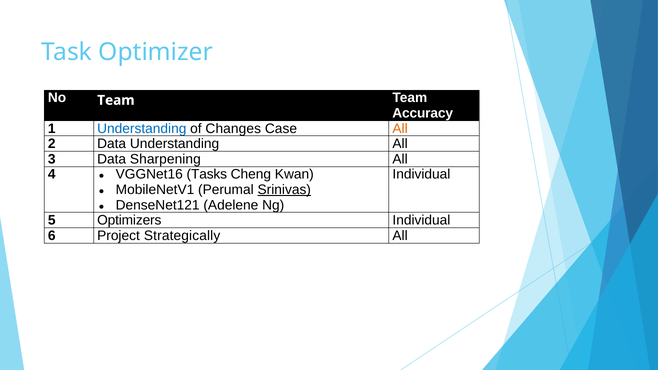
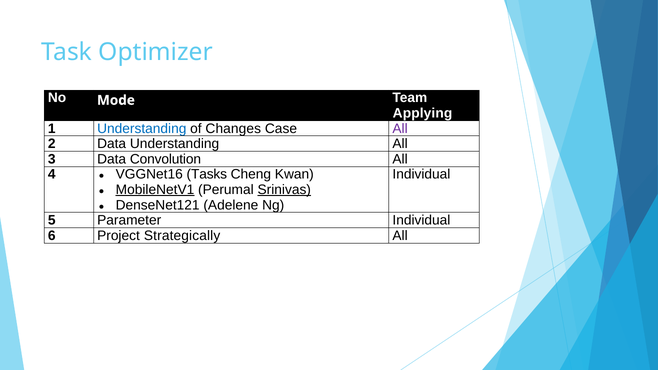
No Team: Team -> Mode (116, 100)
Accuracy: Accuracy -> Applying (423, 113)
All colour: orange -> purple (400, 129)
Sharpening: Sharpening -> Convolution (166, 159)
MobileNetV1 underline: none -> present (155, 190)
Optimizers: Optimizers -> Parameter (129, 220)
